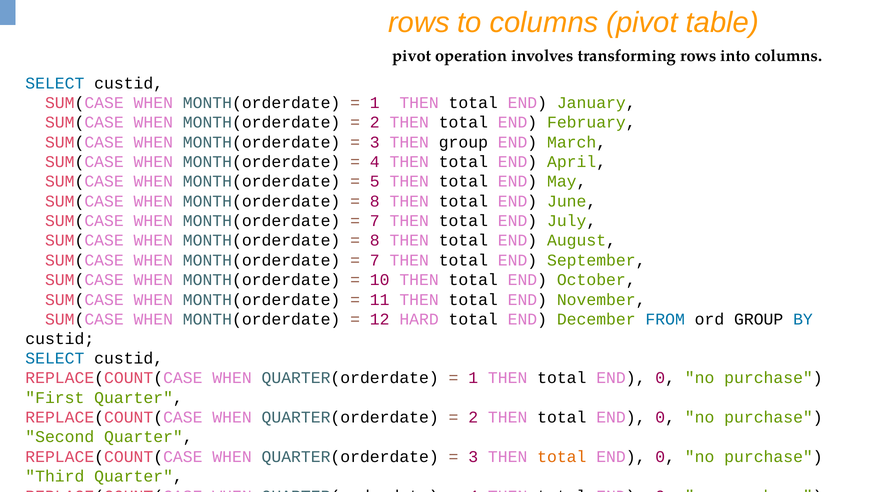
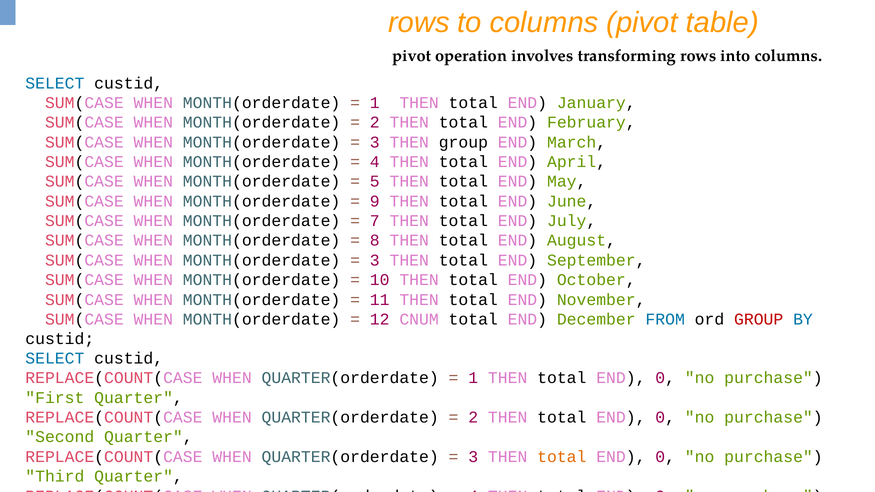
8: 8 -> 9 (375, 201)
7: 7 -> 3 (375, 260)
HARD: HARD -> CNUM (419, 319)
GROUP colour: black -> red (759, 319)
